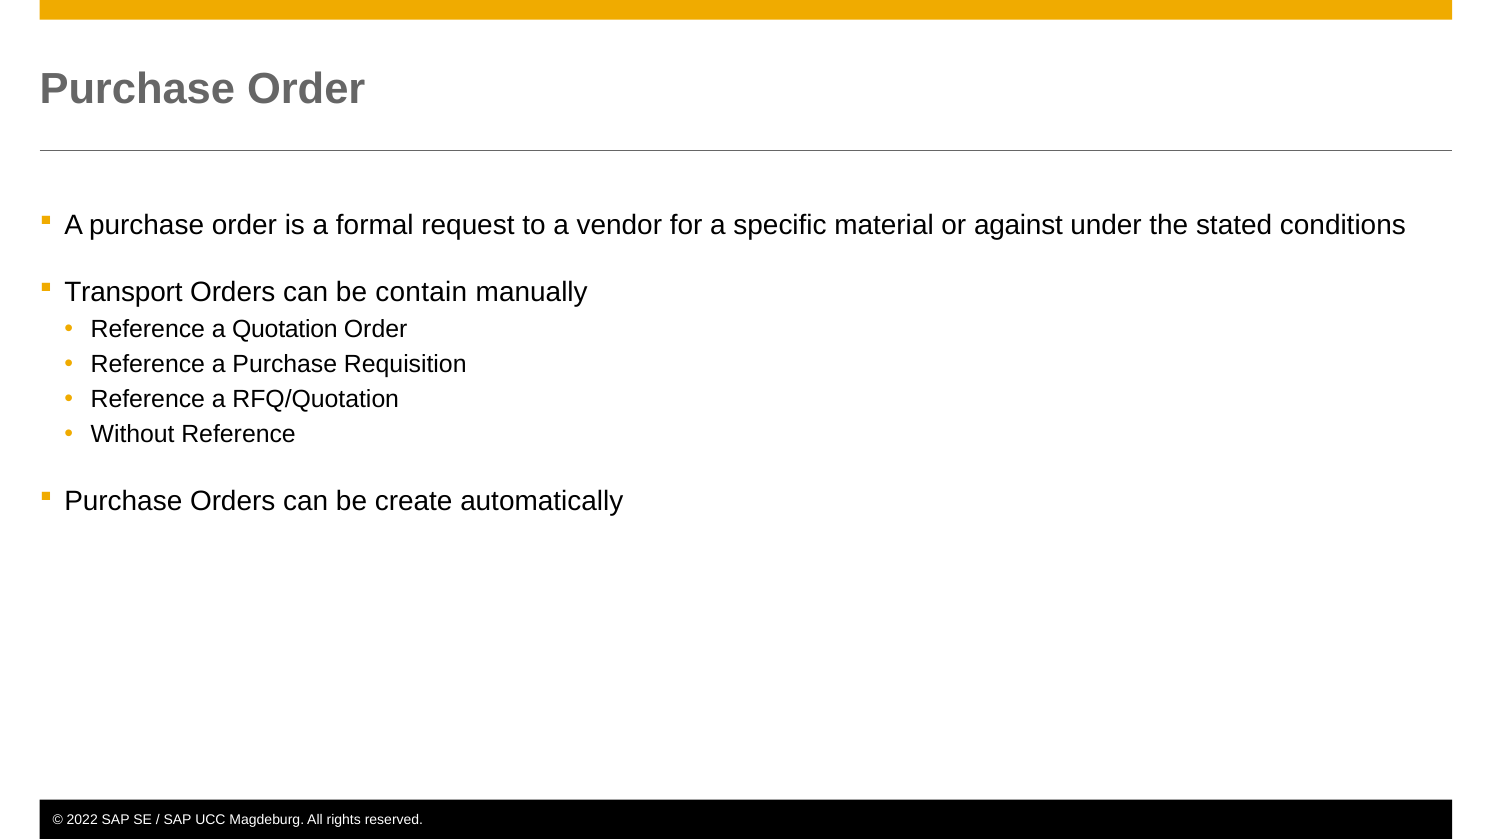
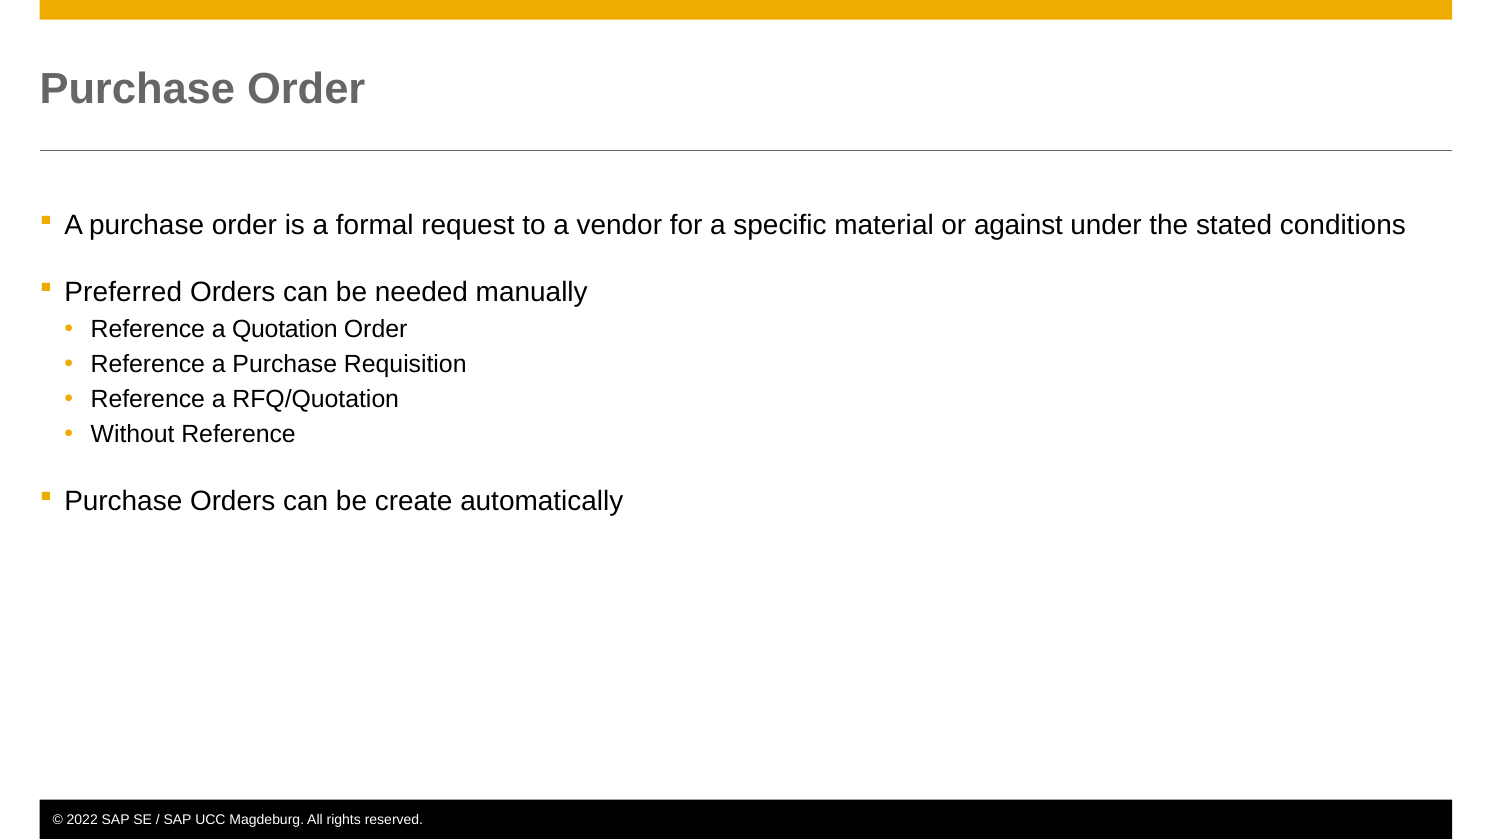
Transport: Transport -> Preferred (123, 293)
contain: contain -> needed (421, 293)
